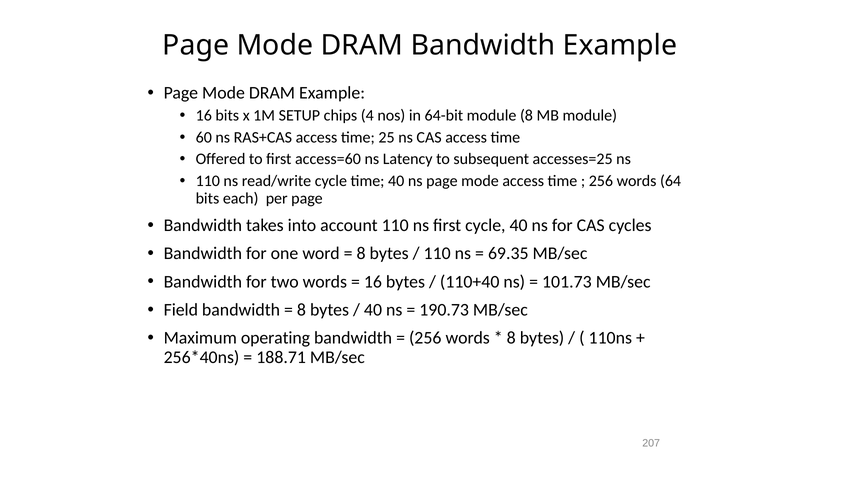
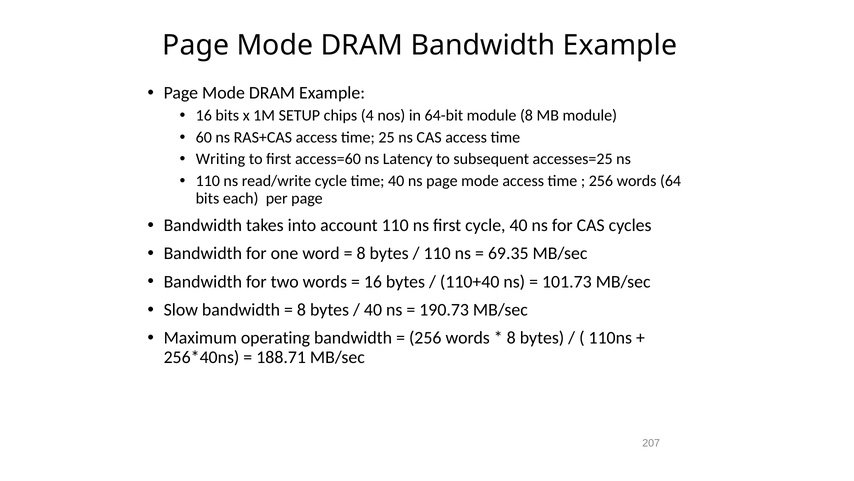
Offered: Offered -> Writing (220, 159)
Field: Field -> Slow (181, 309)
